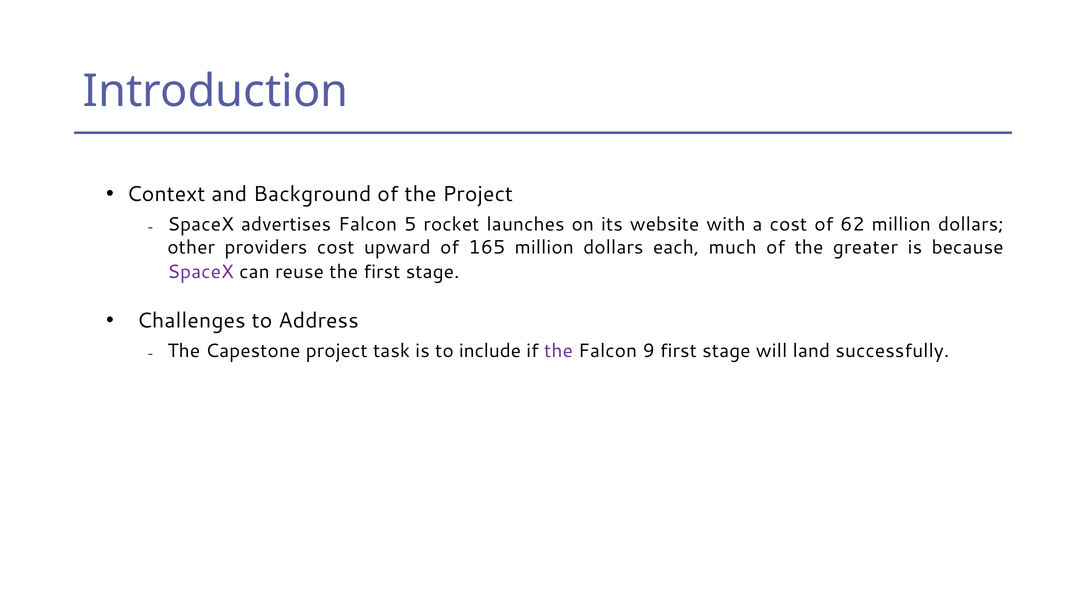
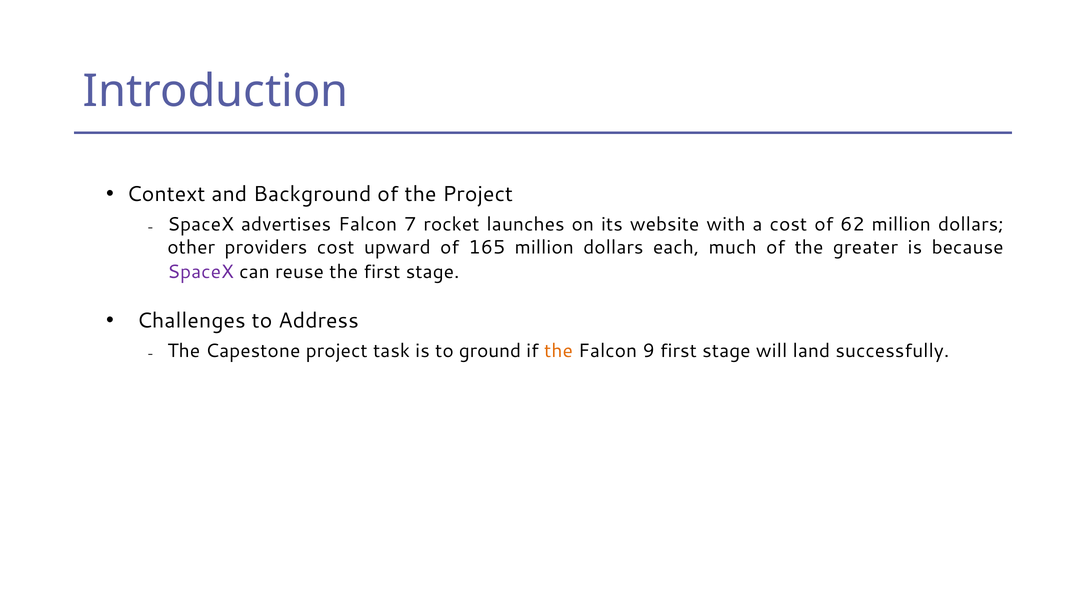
5: 5 -> 7 (410, 224)
include: include -> ground (490, 350)
the colour: purple -> orange (558, 350)
